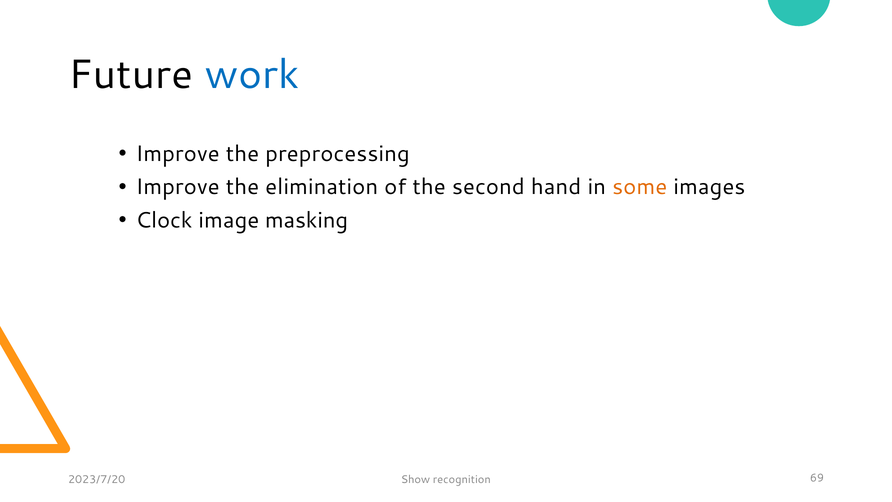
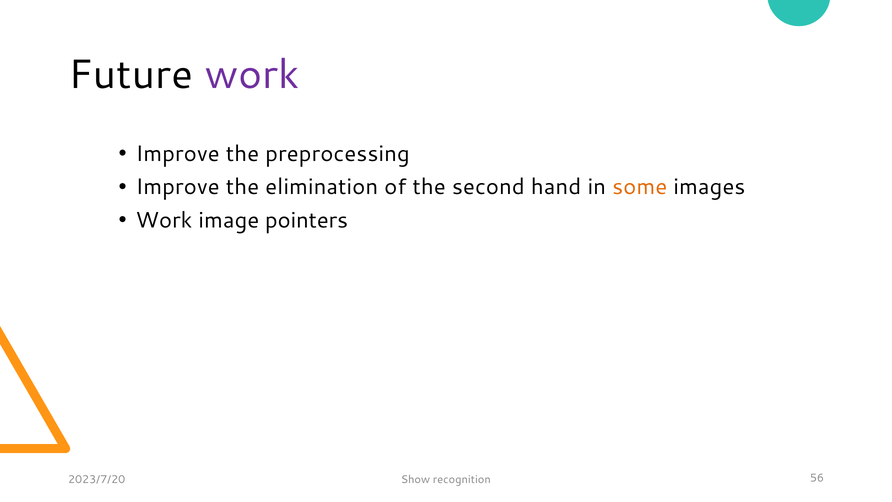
work colour: blue -> purple (252, 75)
Clock: Clock -> Work (164, 220)
masking: masking -> pointers (307, 220)
69: 69 -> 56 (817, 478)
